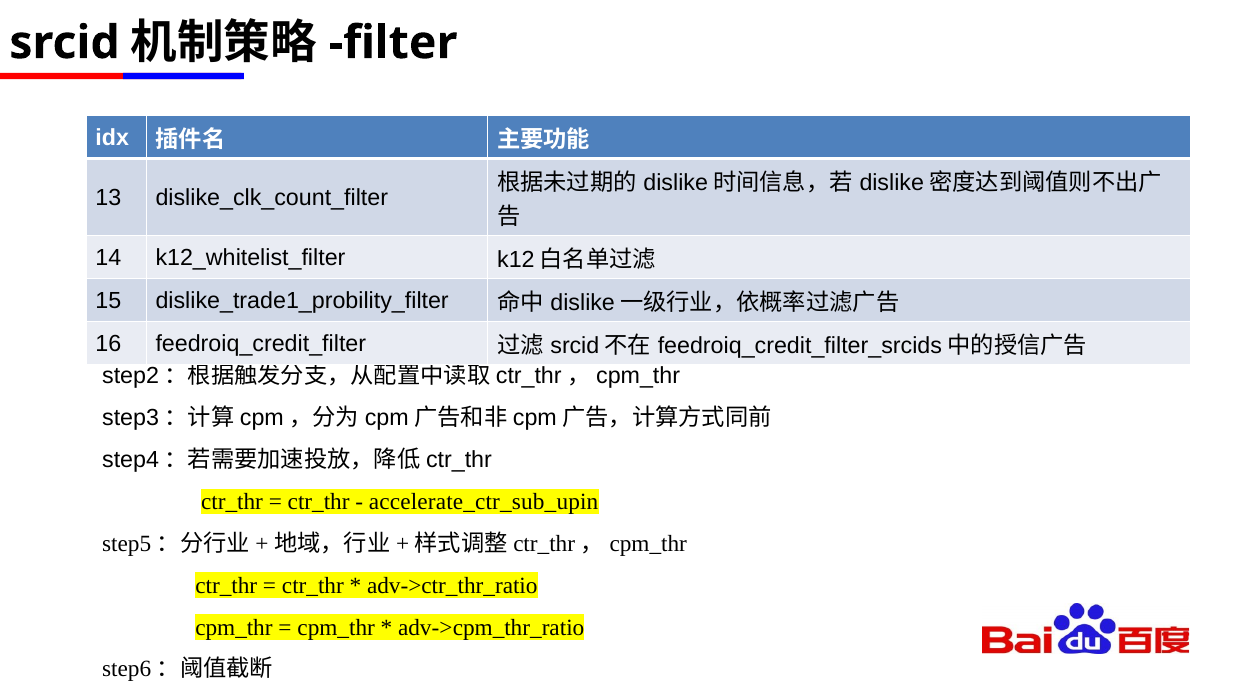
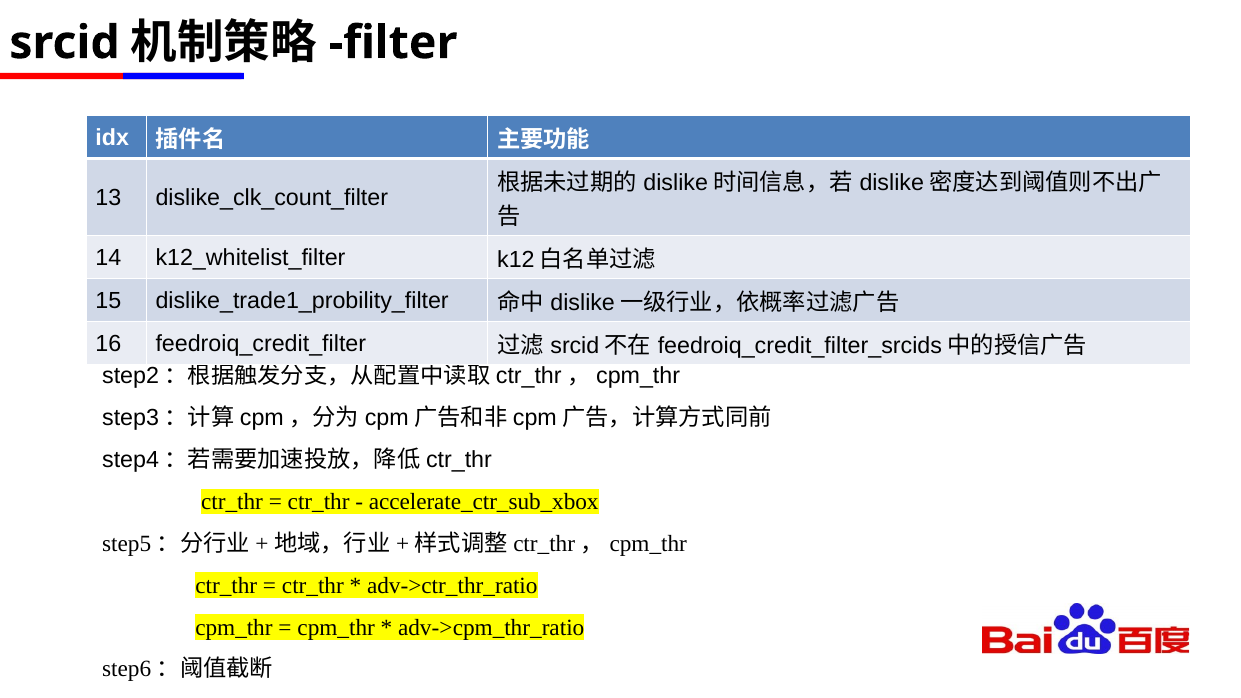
accelerate_ctr_sub_upin: accelerate_ctr_sub_upin -> accelerate_ctr_sub_xbox (484, 502)
